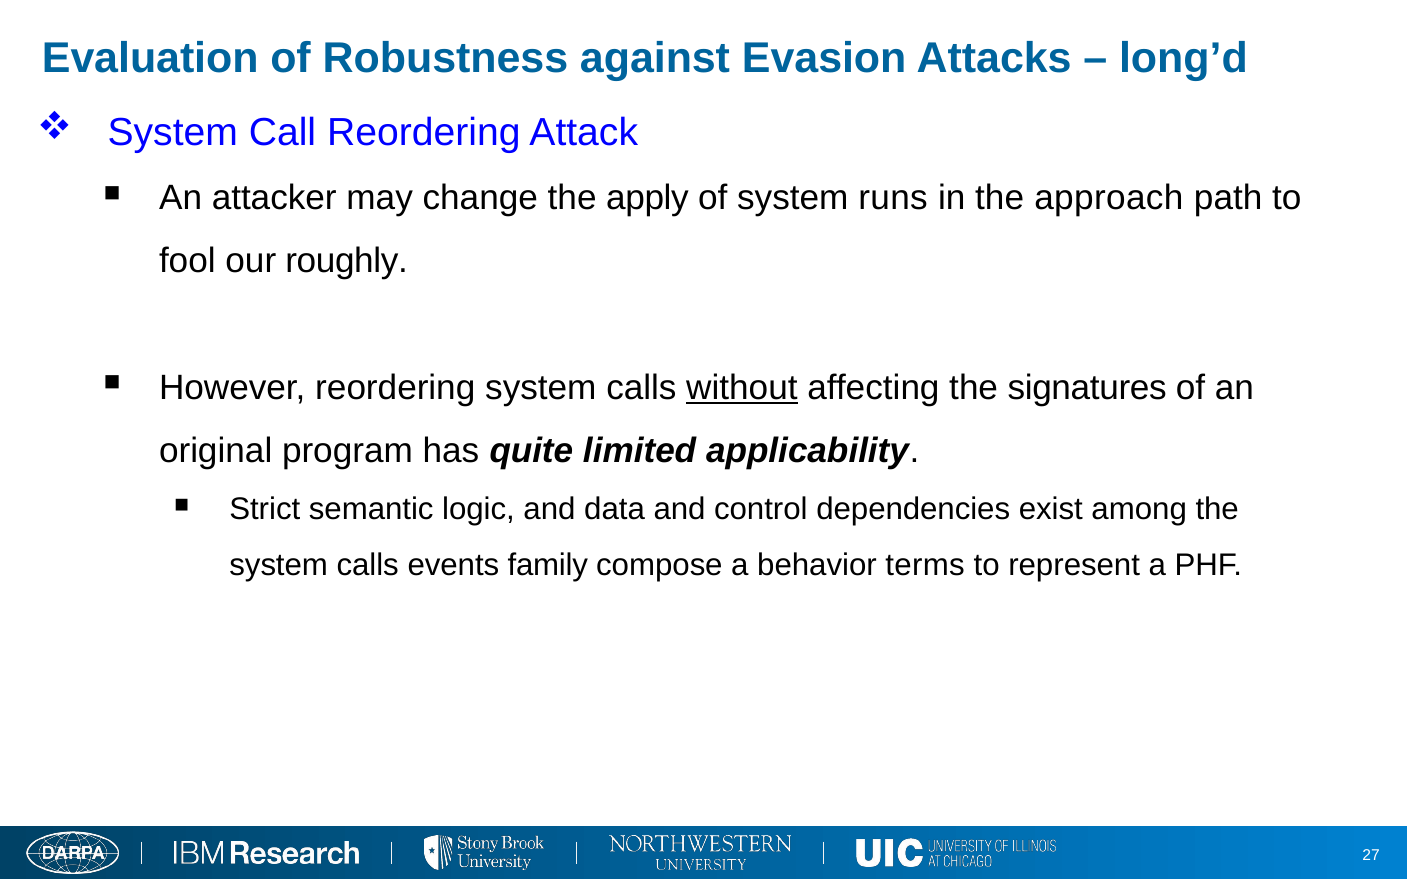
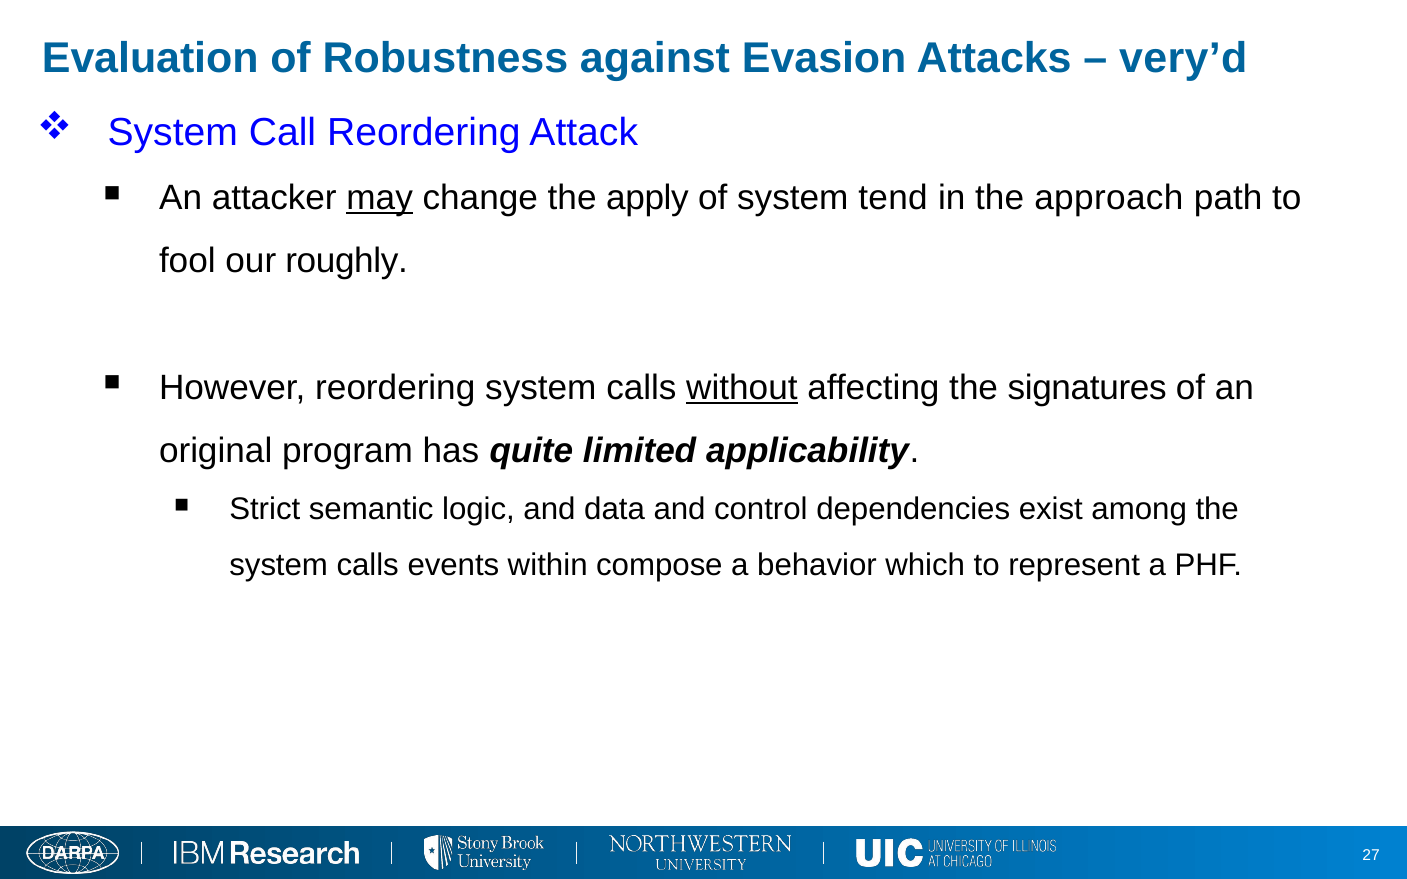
long’d: long’d -> very’d (1183, 58)
may underline: none -> present (380, 198)
runs: runs -> tend (893, 198)
family: family -> within (548, 566)
terms: terms -> which (925, 566)
